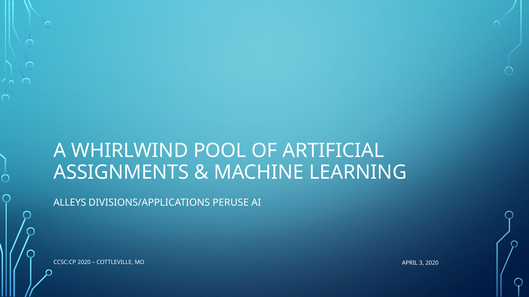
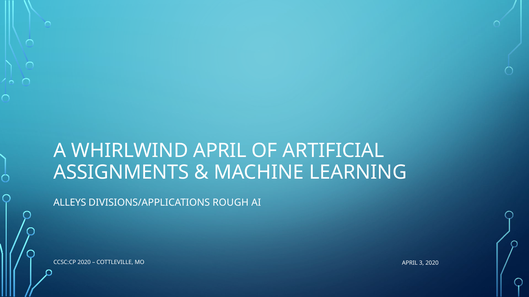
WHIRLWIND POOL: POOL -> APRIL (220, 151)
PERUSE: PERUSE -> ROUGH (231, 203)
